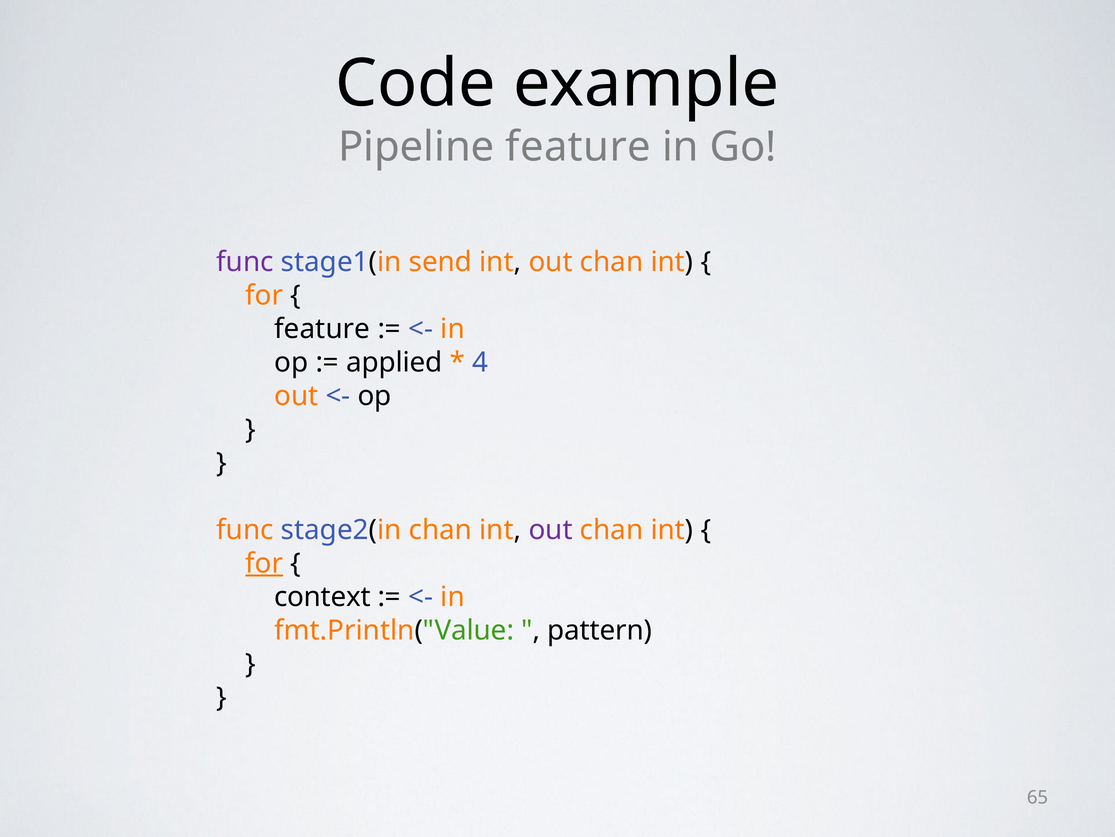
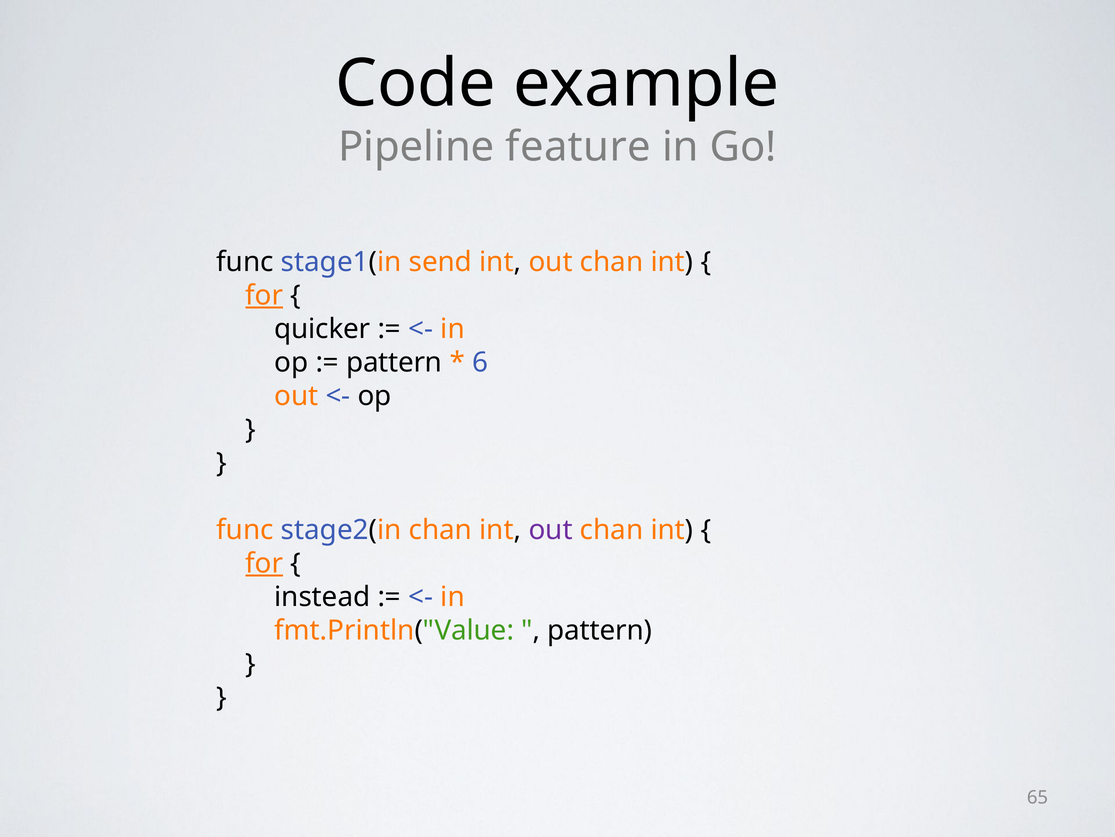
func colour: purple -> black (245, 262)
for underline: none -> present (264, 295)
feature: feature -> quicker (322, 329)
applied: applied -> pattern (394, 362)
4: 4 -> 6 (480, 362)
context: context -> instead (322, 596)
